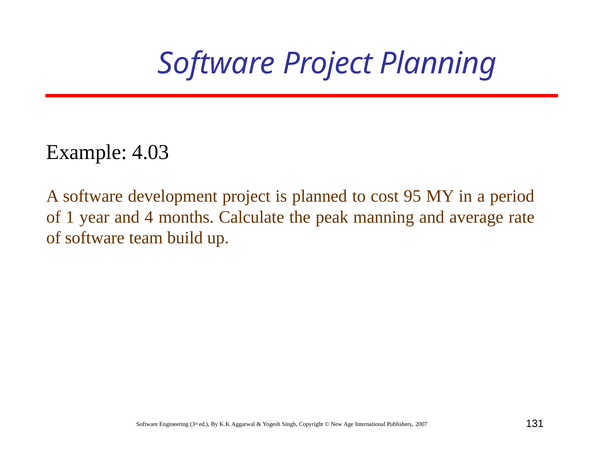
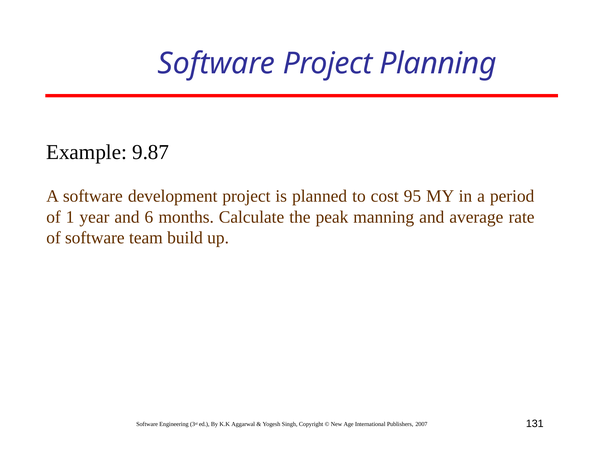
4.03: 4.03 -> 9.87 (151, 152)
4: 4 -> 6 (149, 217)
